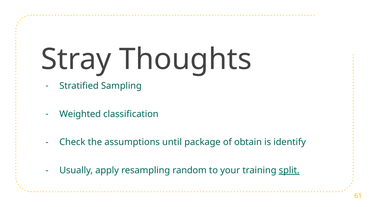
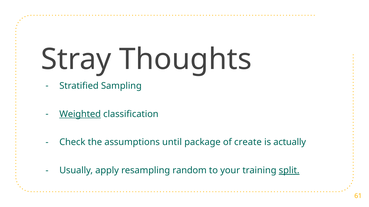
Weighted underline: none -> present (80, 114)
obtain: obtain -> create (248, 143)
identify: identify -> actually (290, 143)
